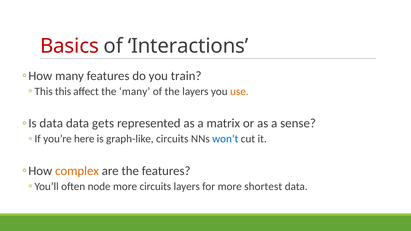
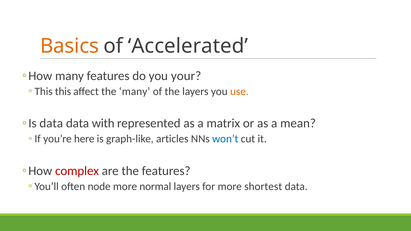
Basics colour: red -> orange (69, 46)
Interactions: Interactions -> Accelerated (188, 46)
train: train -> your (186, 76)
gets: gets -> with (103, 123)
sense: sense -> mean (298, 123)
graph-like circuits: circuits -> articles (172, 139)
complex colour: orange -> red (77, 171)
more circuits: circuits -> normal (155, 187)
